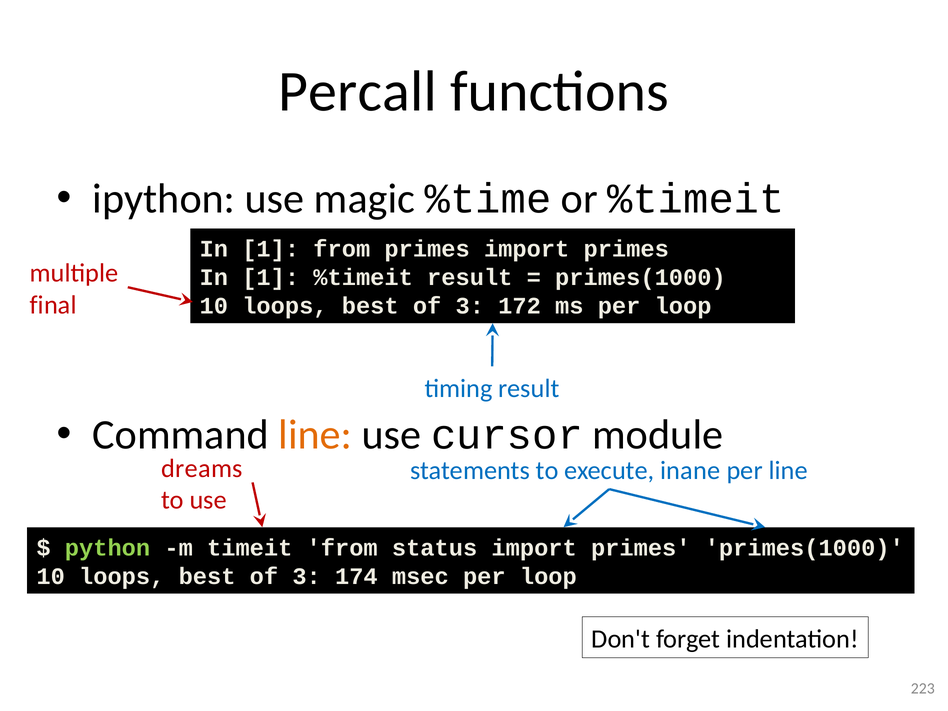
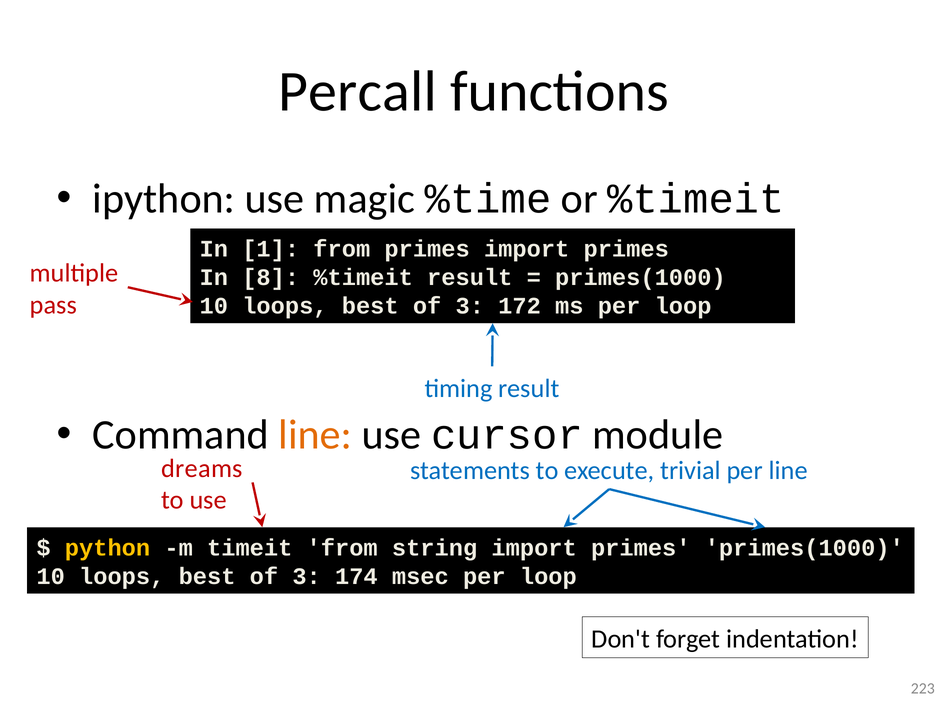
1: 1 -> 8 (271, 278)
final: final -> pass (53, 305)
inane: inane -> trivial (690, 471)
python colour: light green -> yellow (108, 548)
status: status -> string (435, 548)
